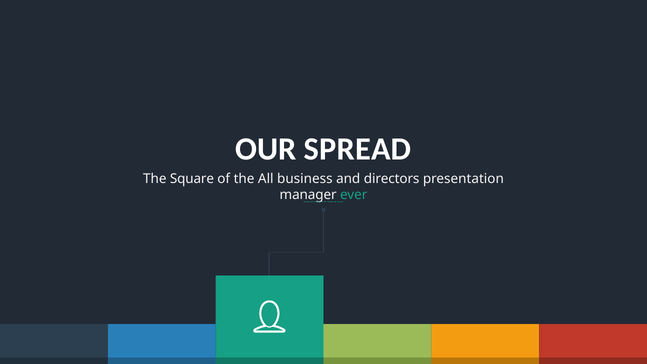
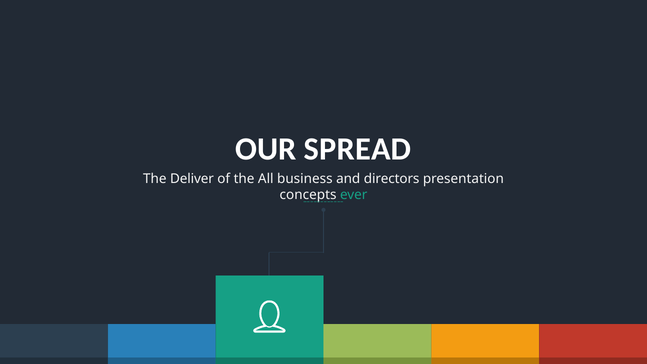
Square: Square -> Deliver (192, 179)
manager: manager -> concepts (308, 195)
